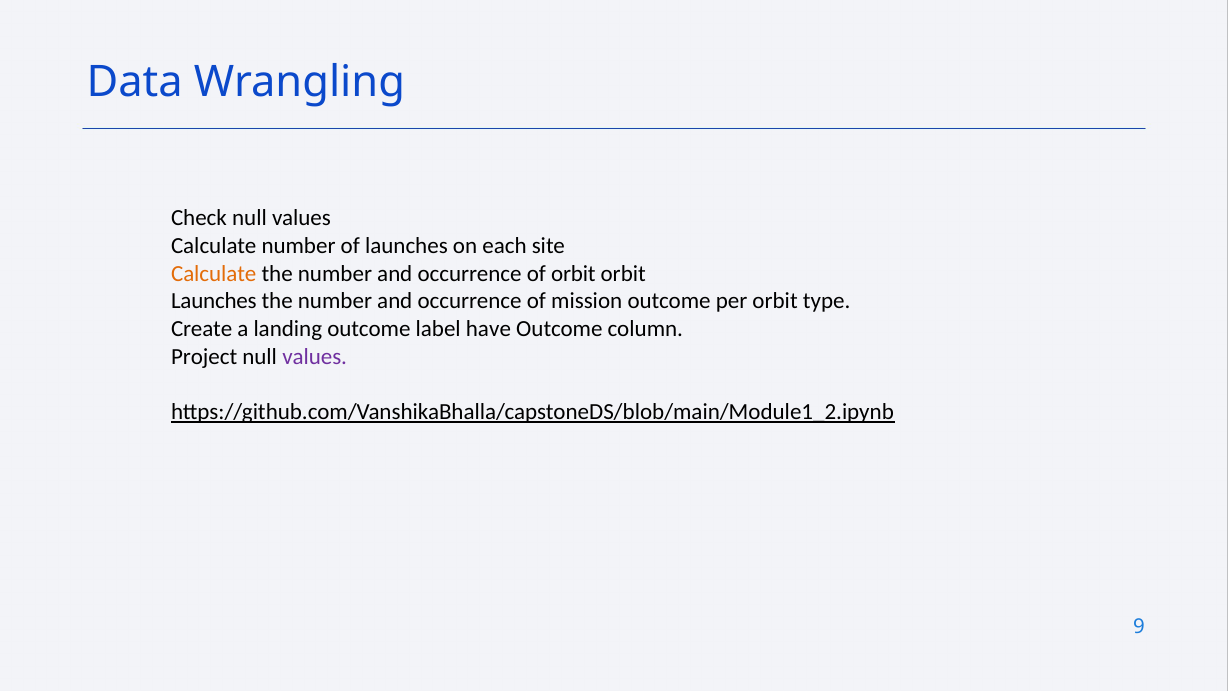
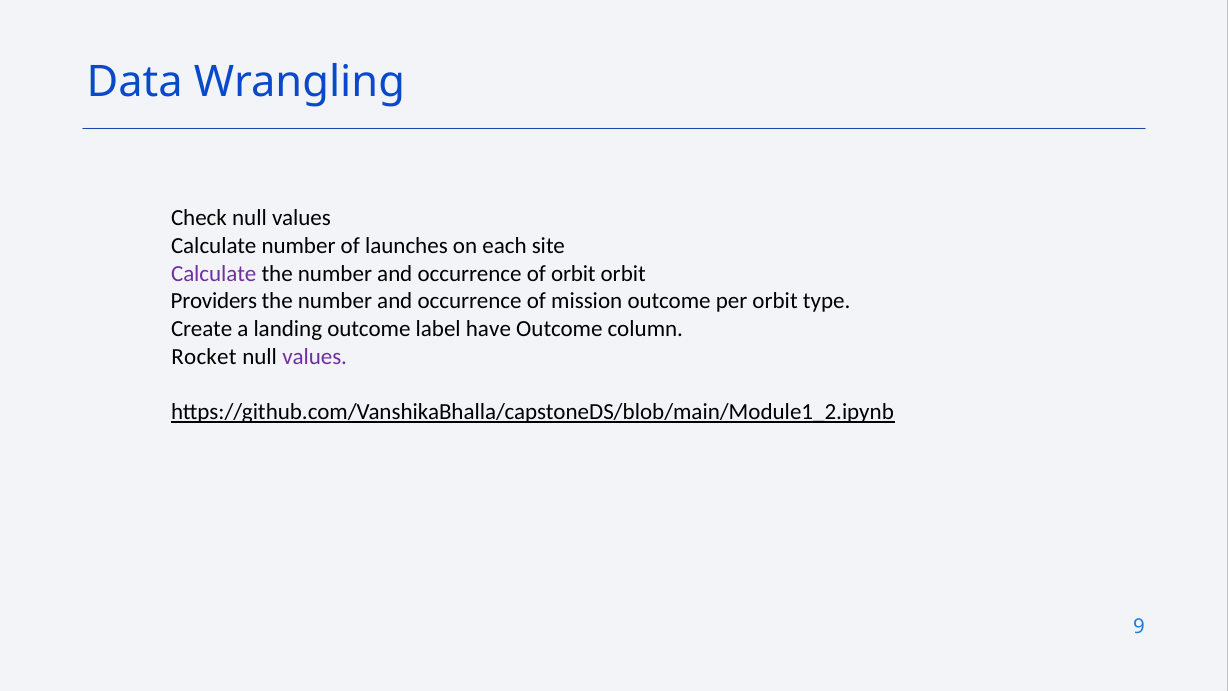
Calculate colour: orange -> purple (214, 273)
Launches: Launches -> Providers (214, 301)
Project: Project -> Rocket (204, 356)
